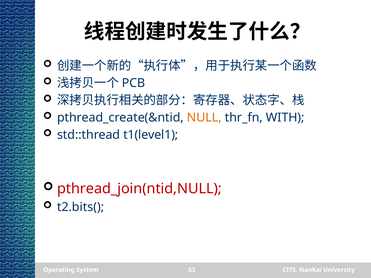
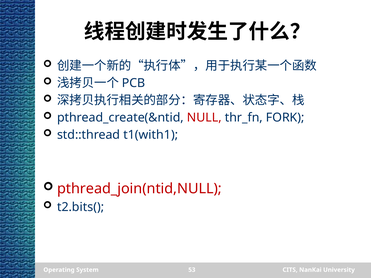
NULL colour: orange -> red (204, 118)
WITH: WITH -> FORK (285, 118)
t1(level1: t1(level1 -> t1(with1 (151, 135)
